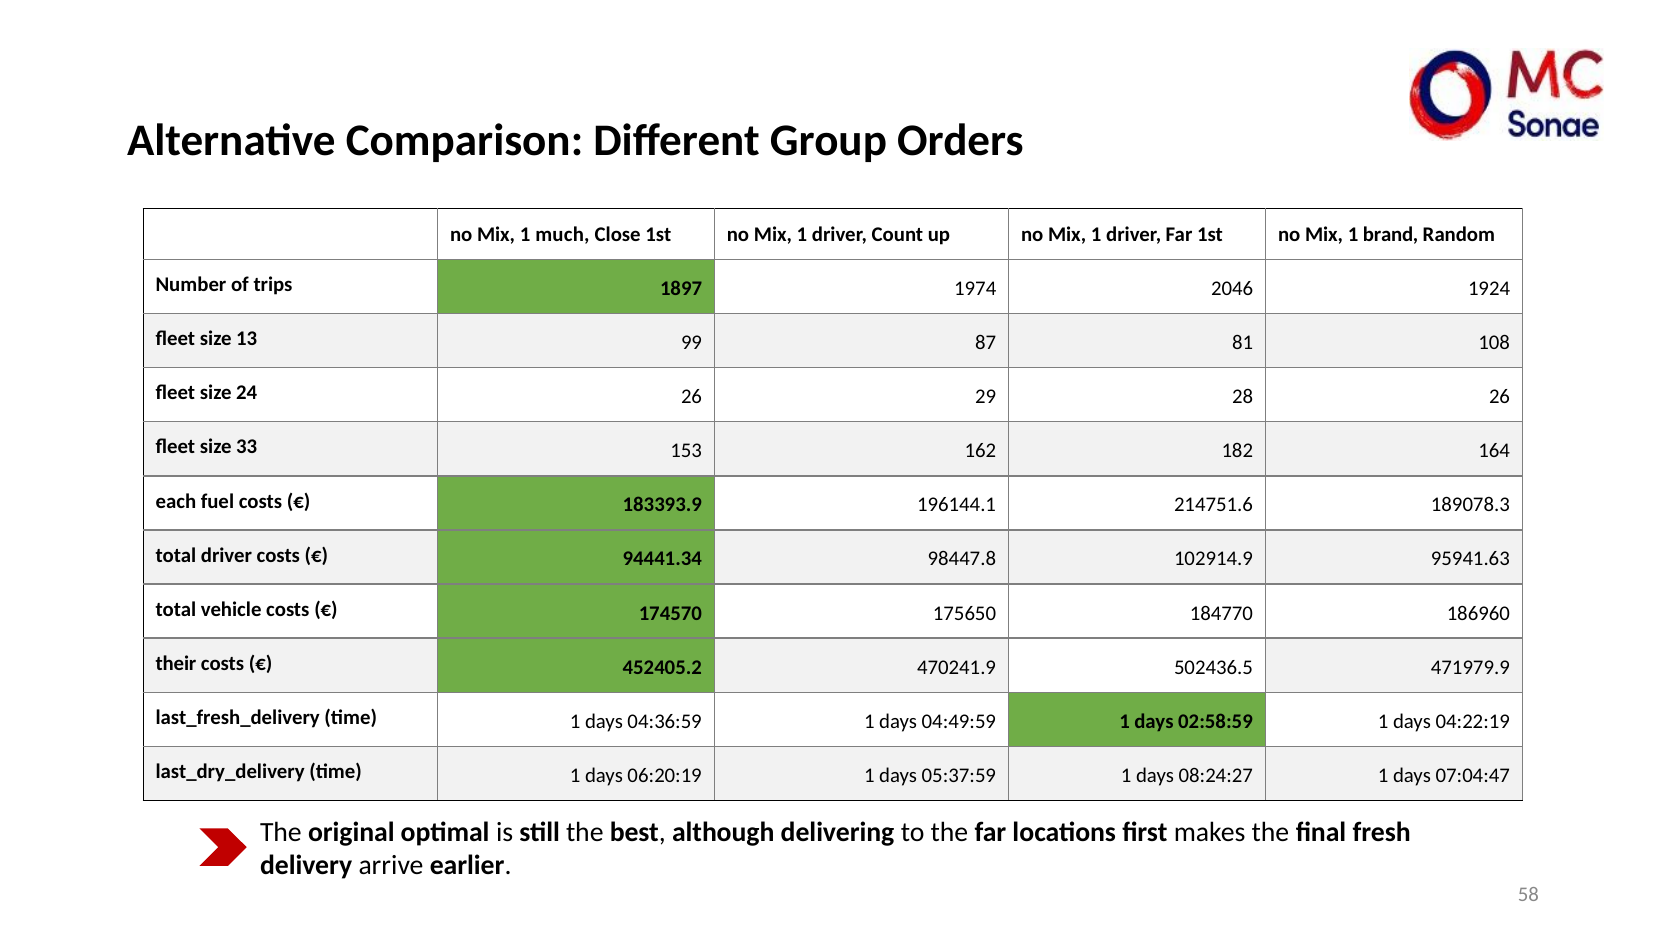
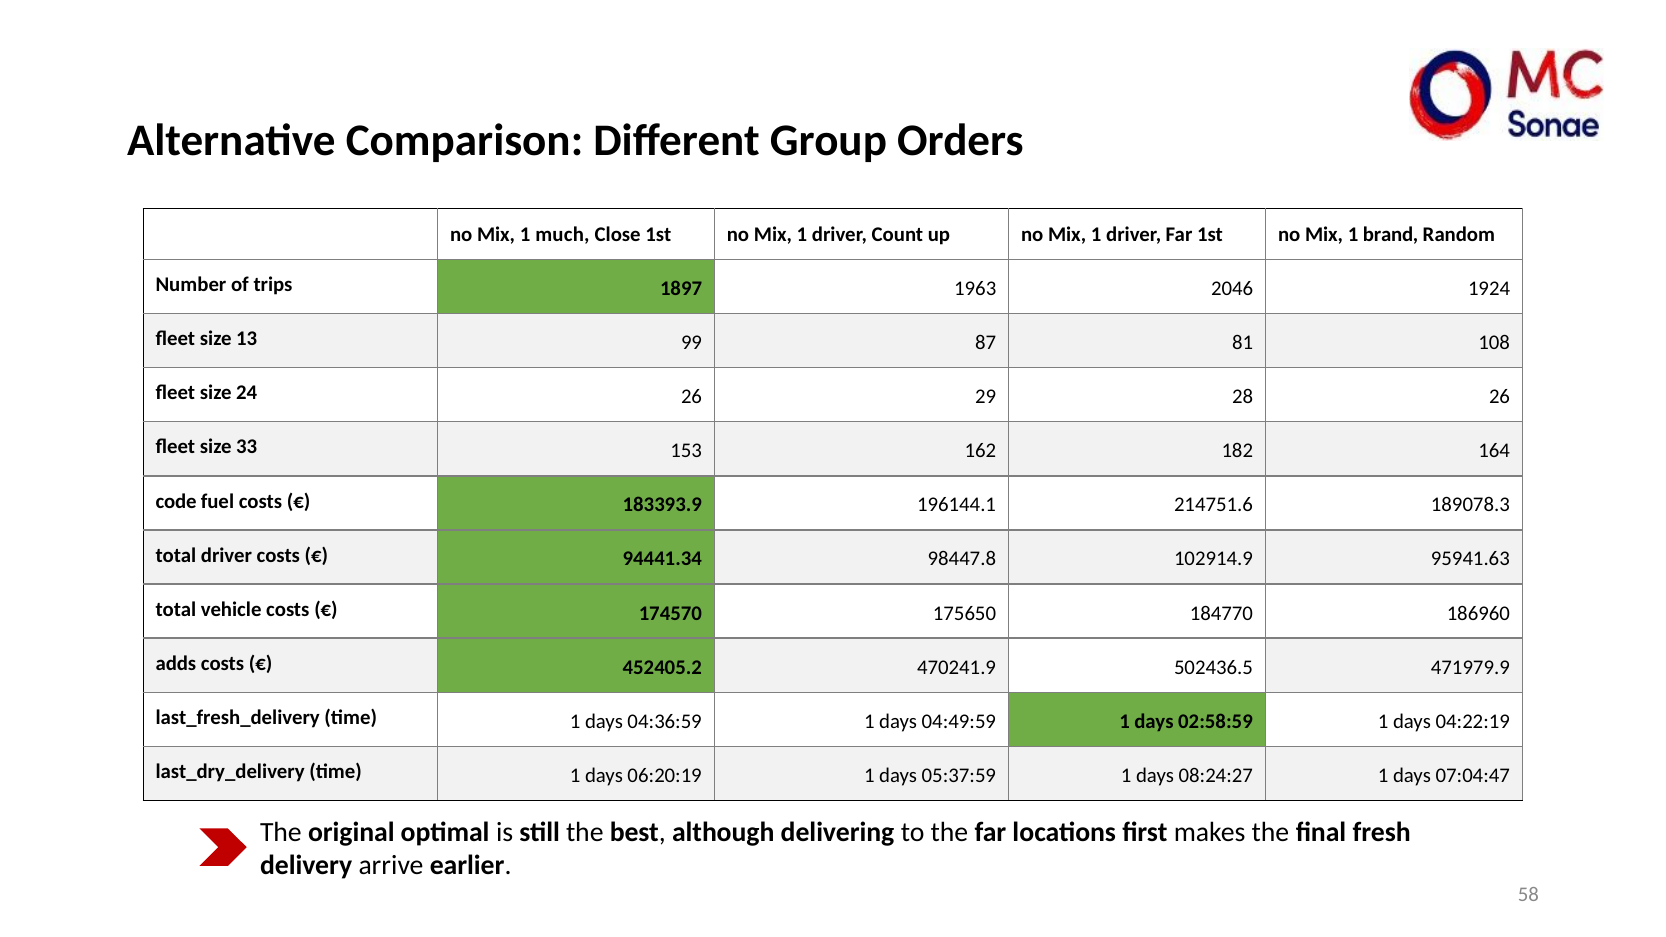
1974: 1974 -> 1963 (975, 289)
each: each -> code (176, 501)
their: their -> adds (176, 664)
